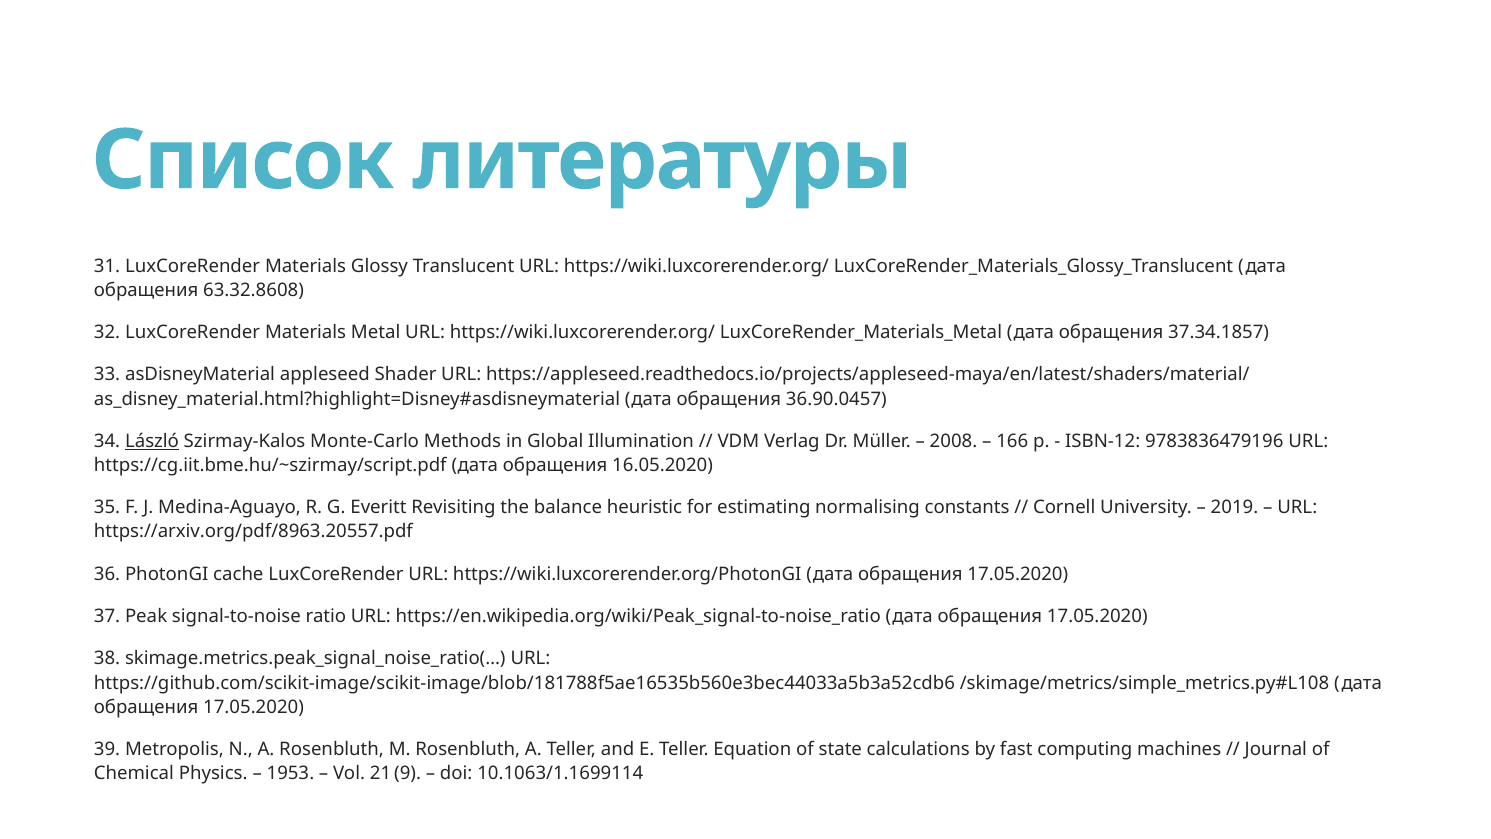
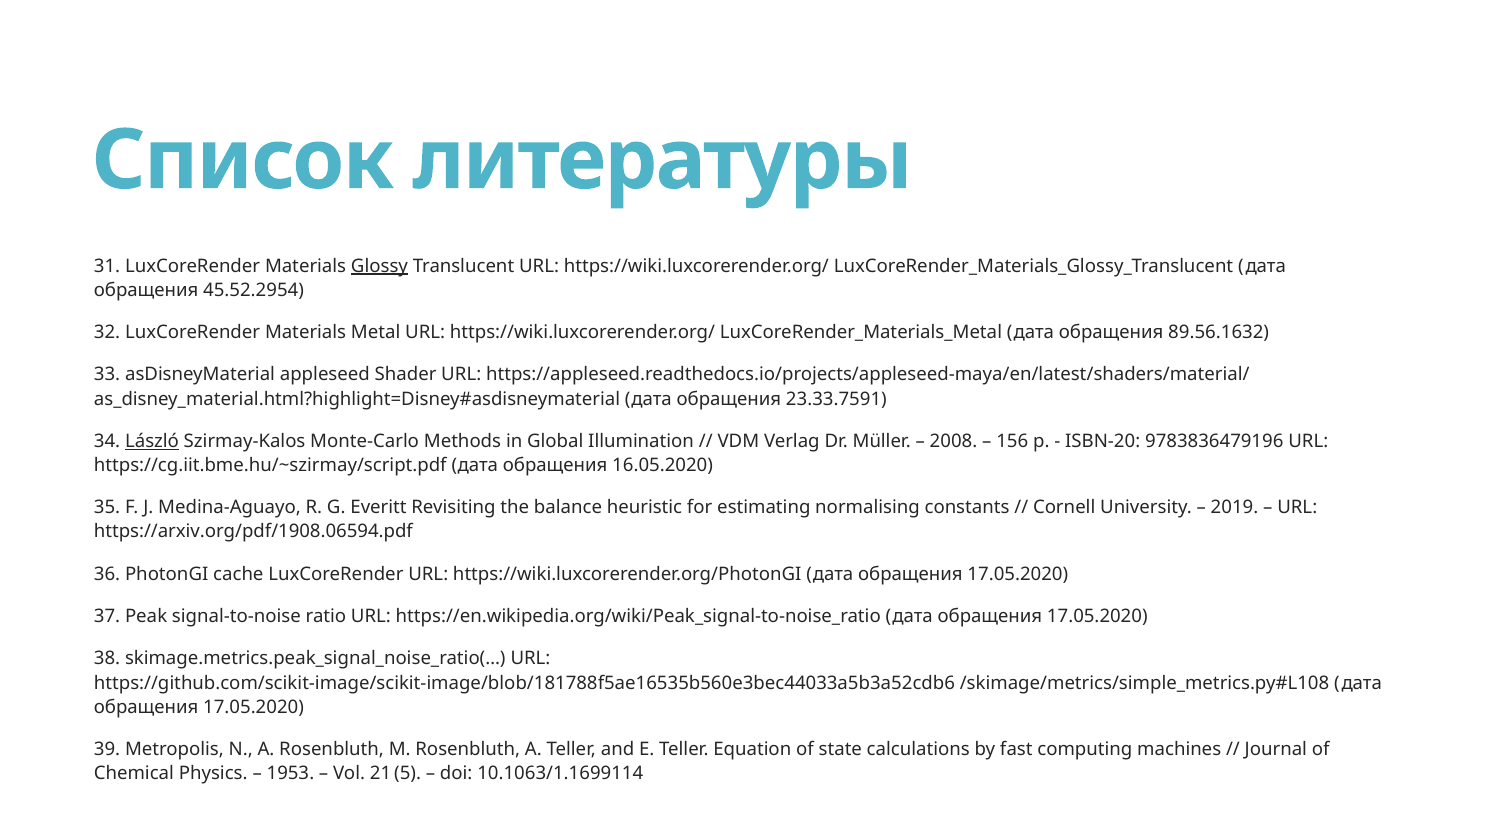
Glossy underline: none -> present (379, 266)
63.32.8608: 63.32.8608 -> 45.52.2954 (254, 290)
37.34.1857: 37.34.1857 -> 89.56.1632 (1219, 332)
36.90.0457: 36.90.0457 -> 23.33.7591 (836, 399)
166: 166 -> 156 (1012, 441)
ISBN-12: ISBN-12 -> ISBN-20 (1103, 441)
https://arxiv.org/pdf/8963.20557.pdf: https://arxiv.org/pdf/8963.20557.pdf -> https://arxiv.org/pdf/1908.06594.pdf (253, 532)
9: 9 -> 5 (408, 773)
